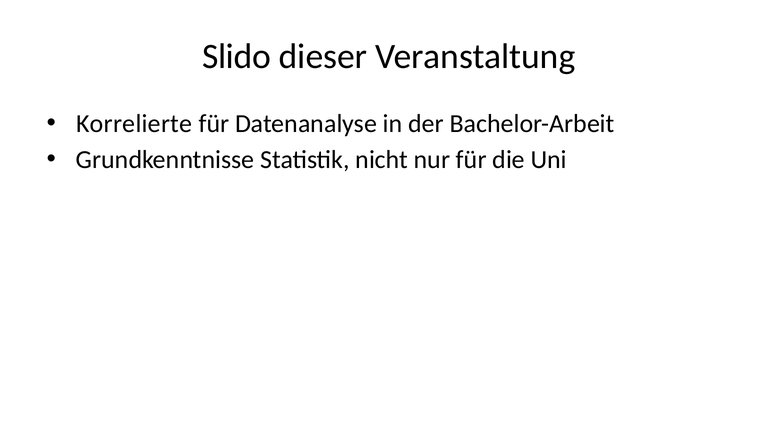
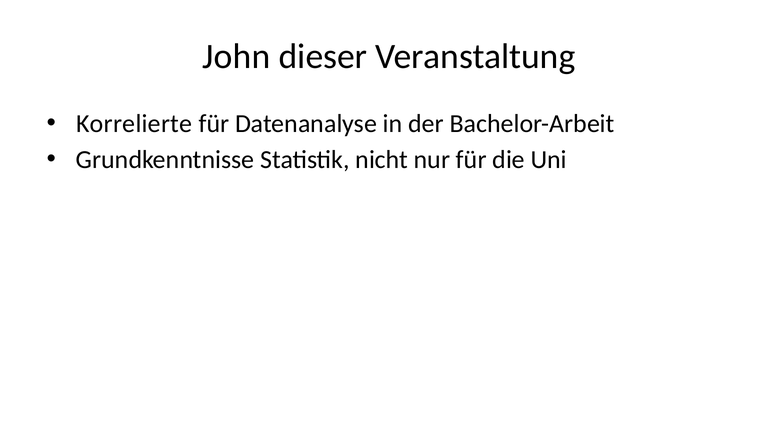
Slido: Slido -> John (236, 56)
